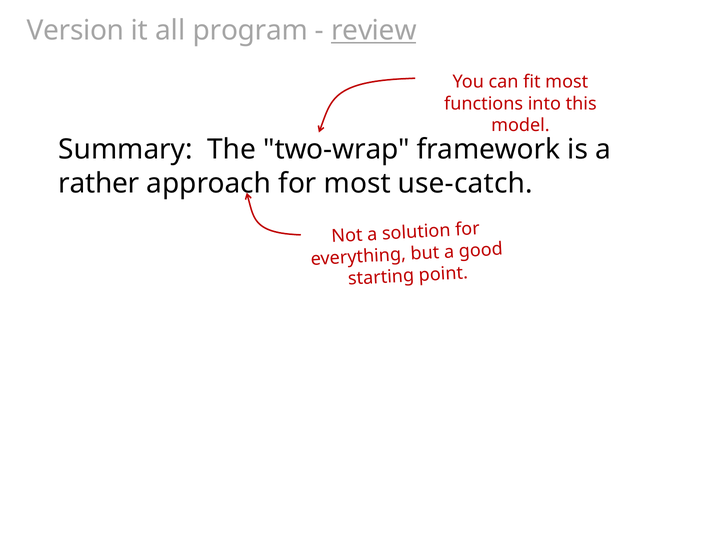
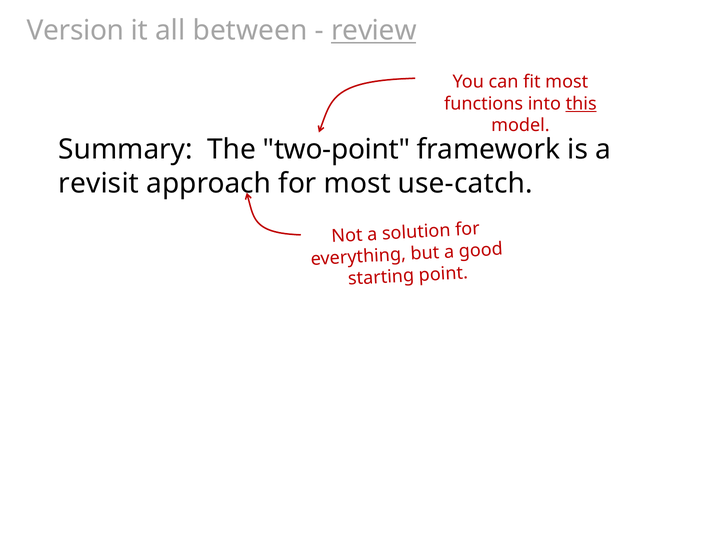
program: program -> between (250, 30)
this underline: none -> present (581, 103)
two-wrap: two-wrap -> two-point (337, 149)
rather: rather -> revisit (99, 183)
